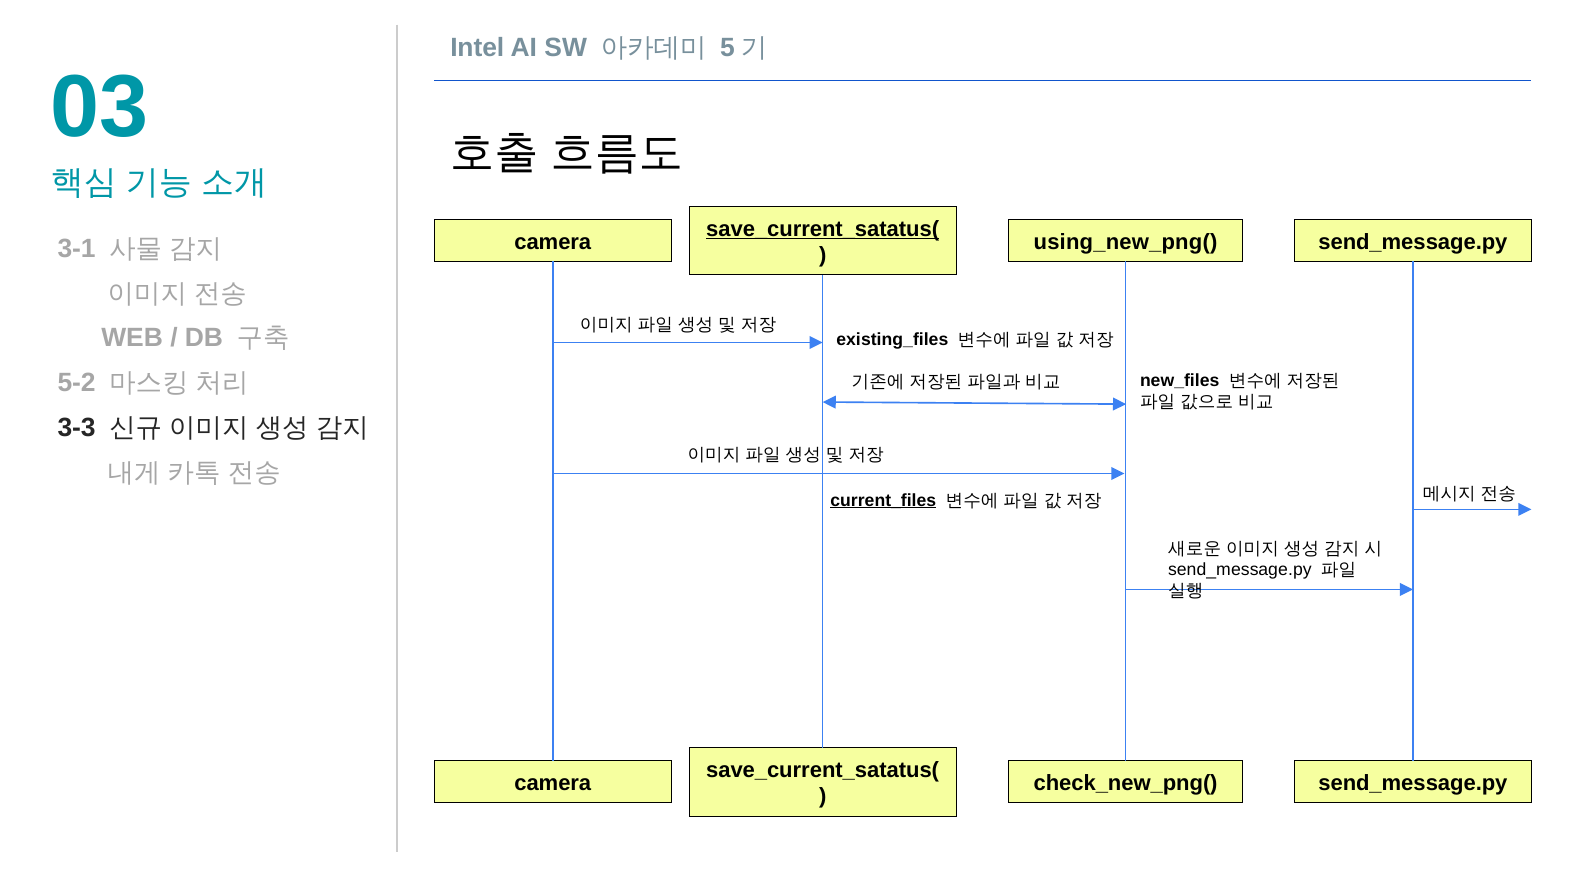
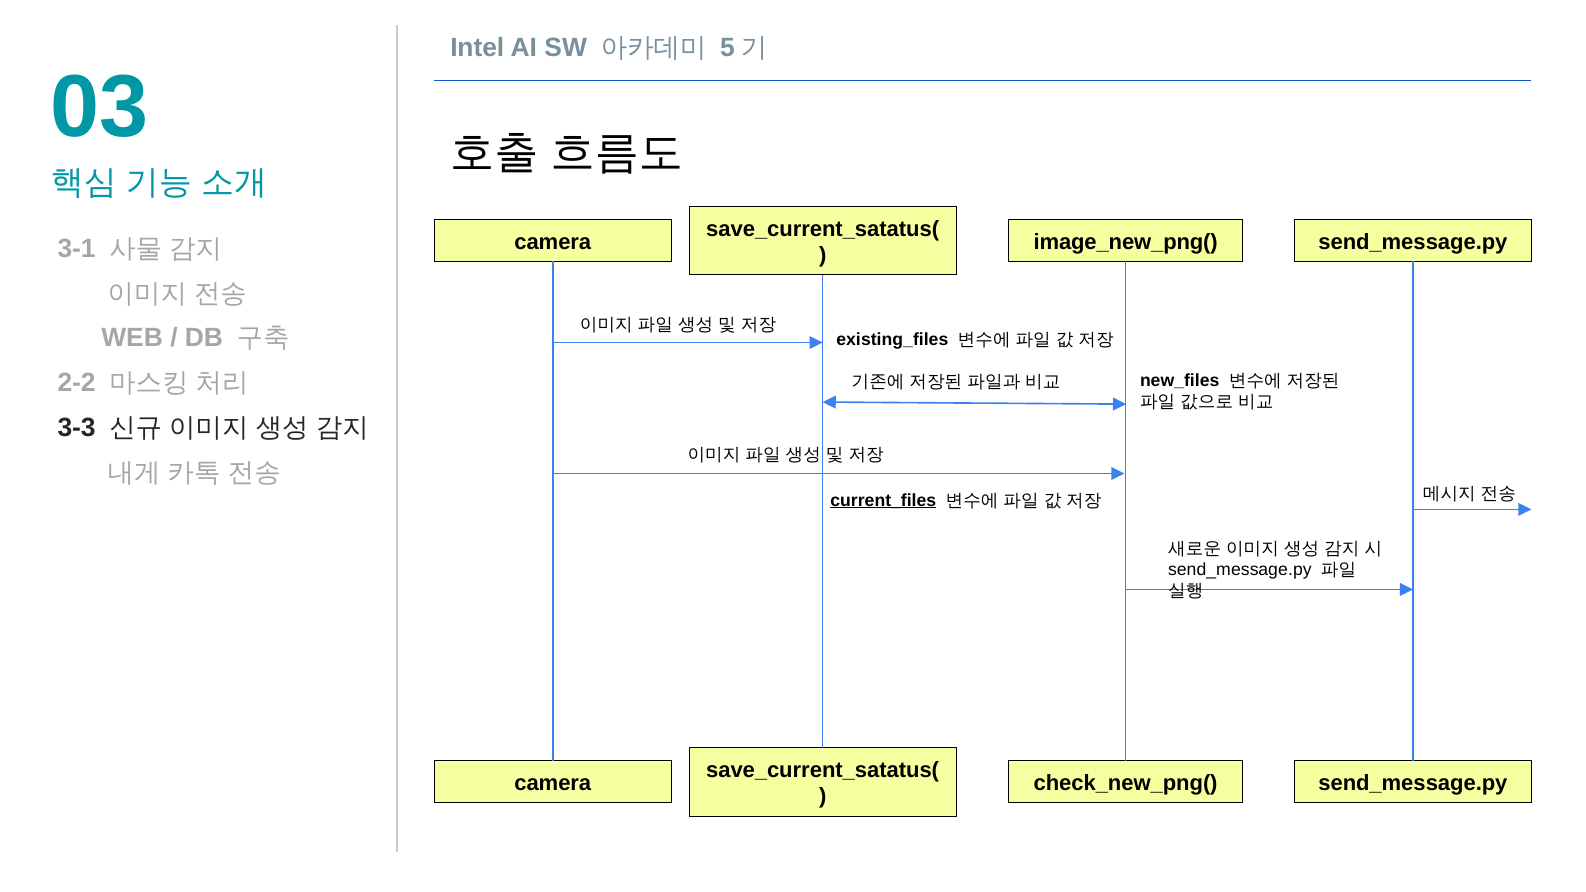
save_current_satatus( underline: present -> none (823, 229)
using_new_png(: using_new_png( -> image_new_png( (1126, 242)
5-2: 5-2 -> 2-2 (77, 383)
